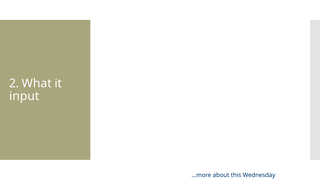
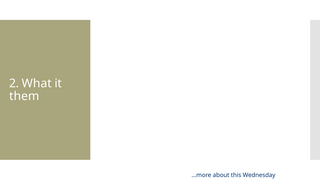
input: input -> them (24, 96)
